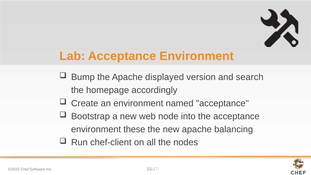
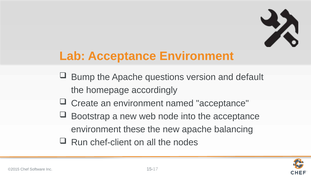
displayed: displayed -> questions (165, 77)
search: search -> default (250, 77)
